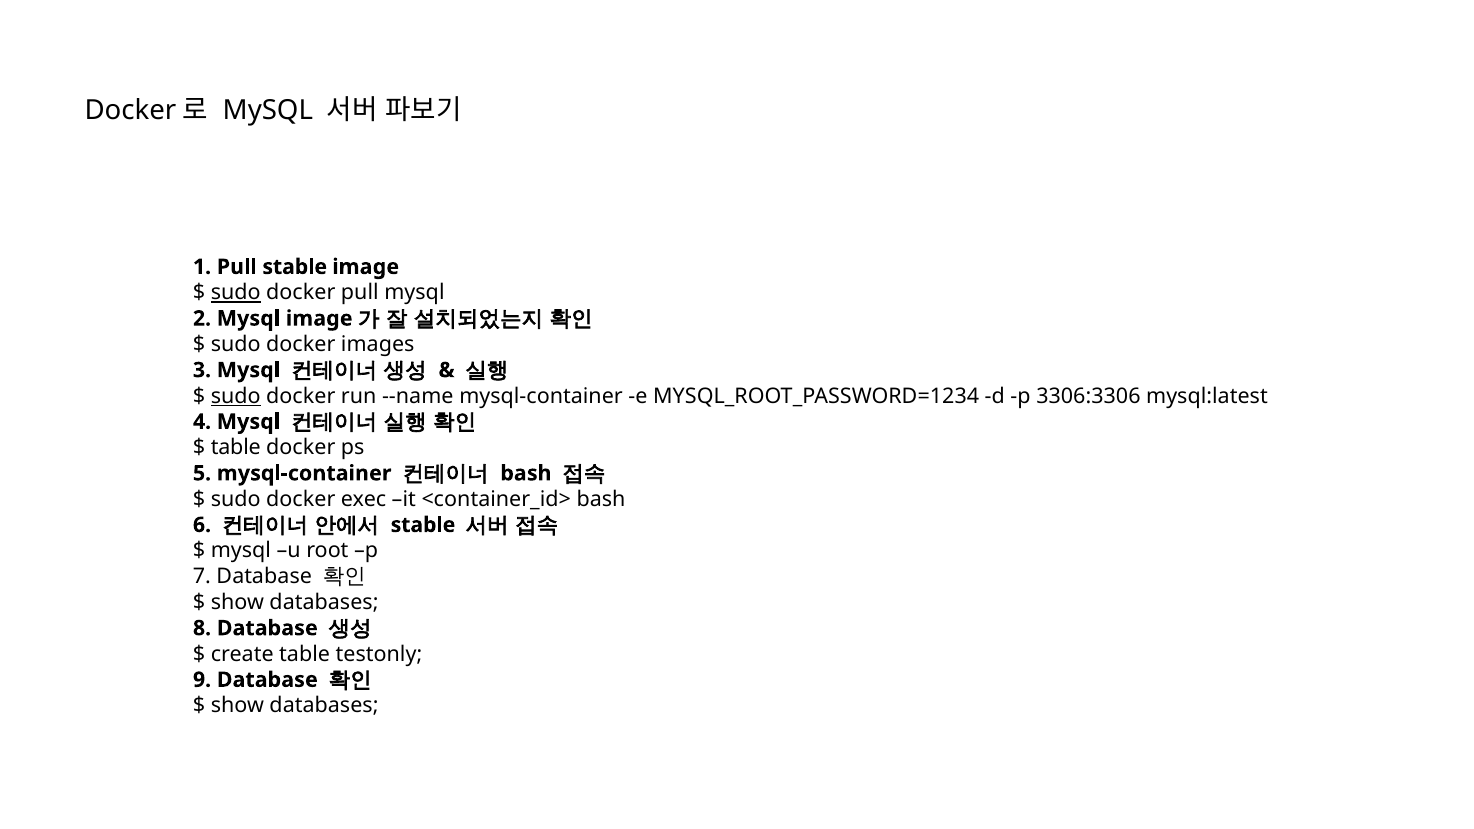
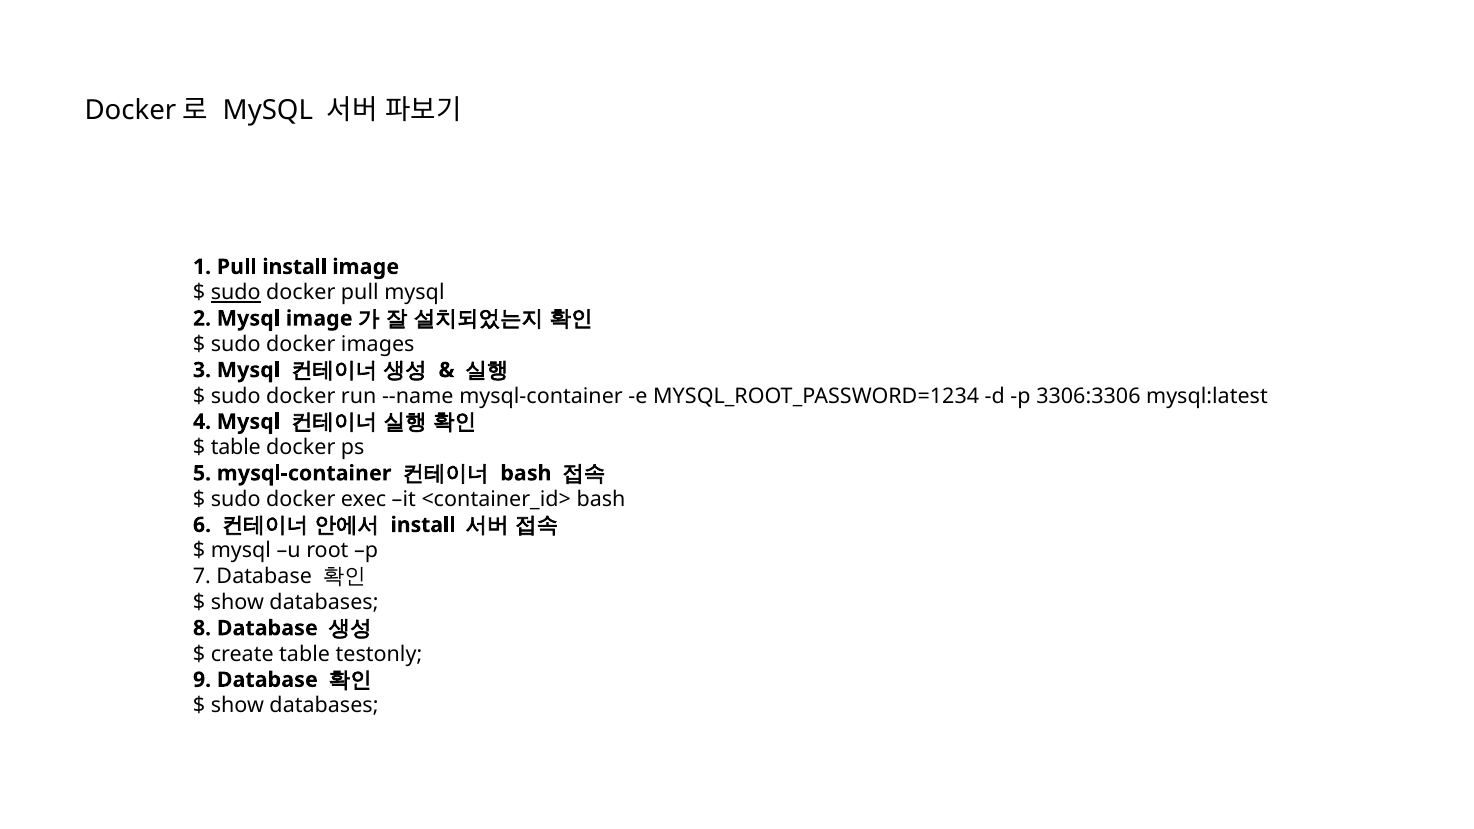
Pull stable: stable -> install (295, 267)
sudo underline: present -> none (236, 396)
stable: stable -> install (423, 525)
